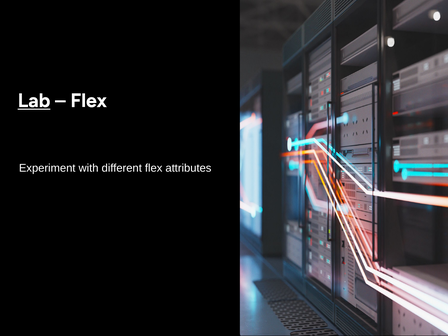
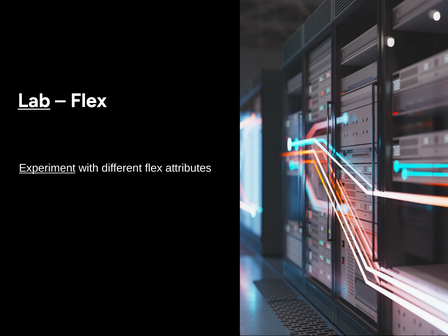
Experiment underline: none -> present (47, 168)
